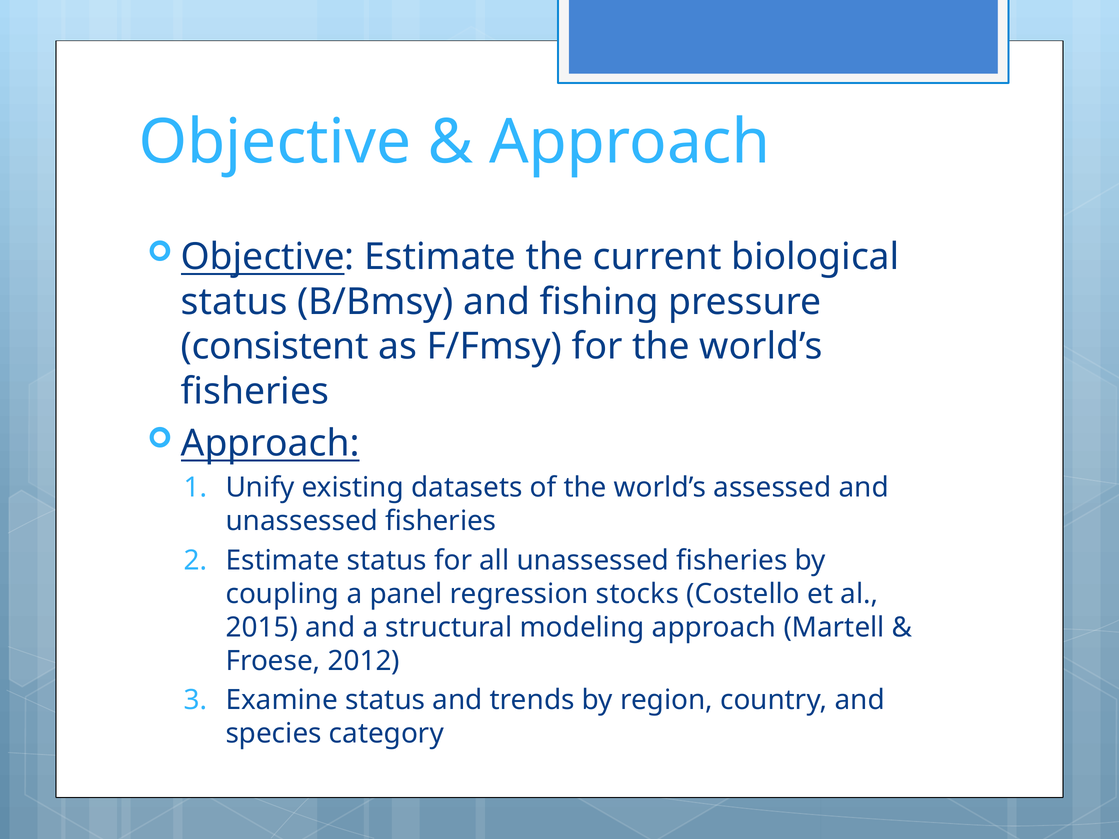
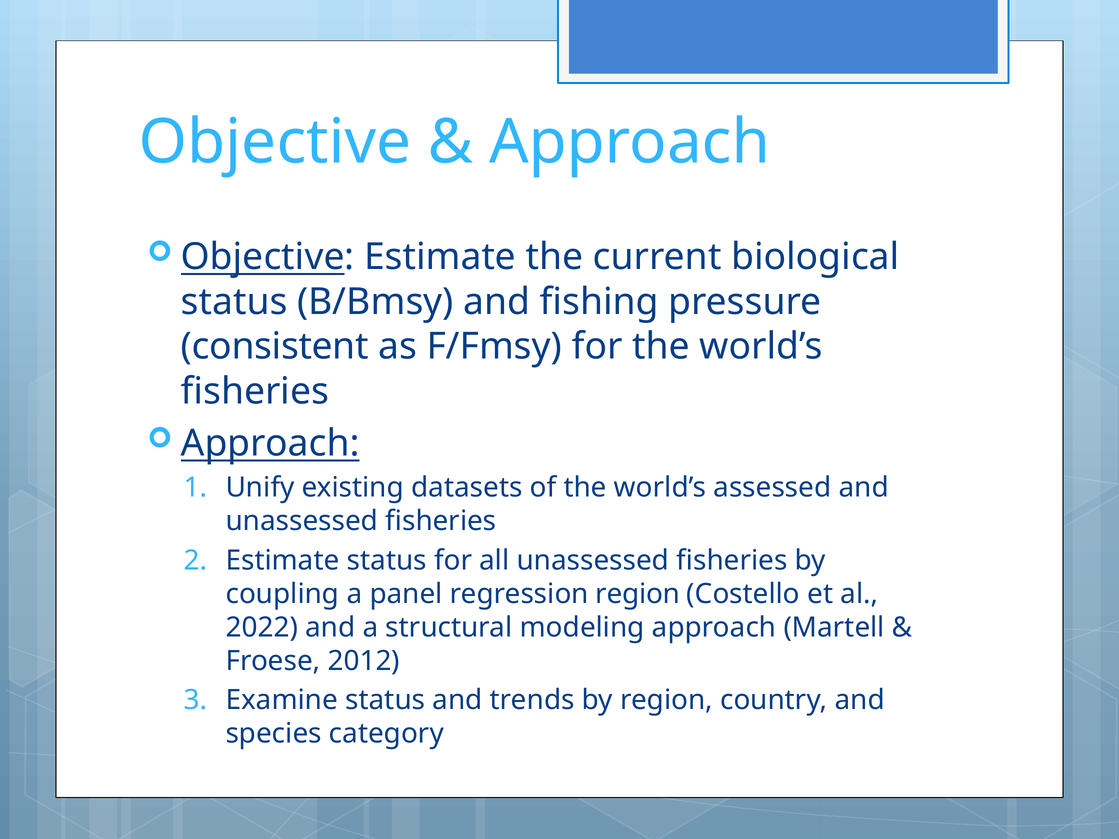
regression stocks: stocks -> region (638, 594)
2015: 2015 -> 2022 (262, 628)
